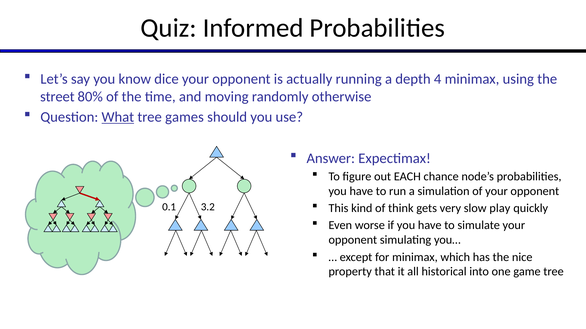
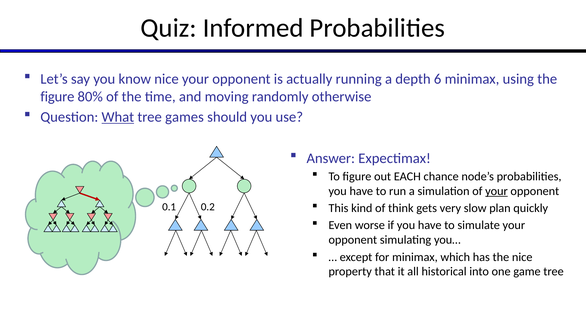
know dice: dice -> nice (167, 79)
4: 4 -> 6 (438, 79)
street: street -> figure (57, 97)
your underline: none -> present (497, 192)
play: play -> plan (500, 209)
3.2: 3.2 -> 0.2 (208, 207)
